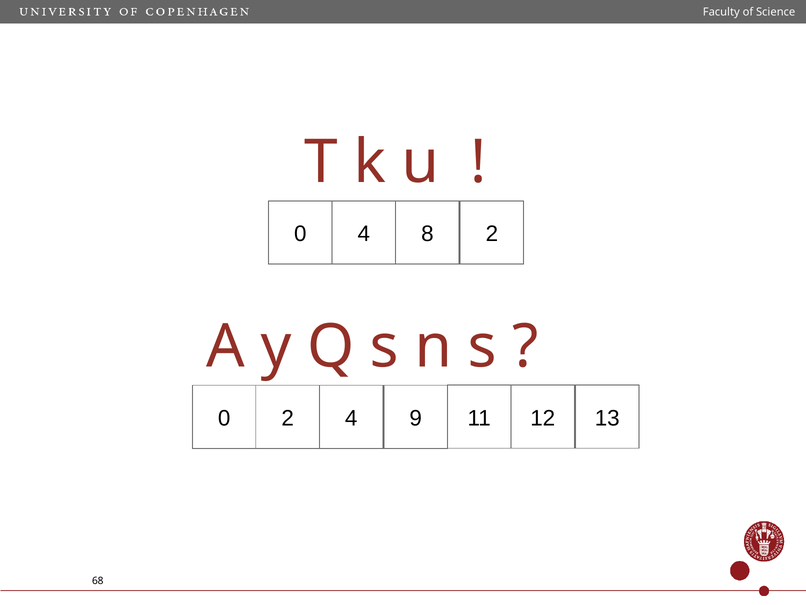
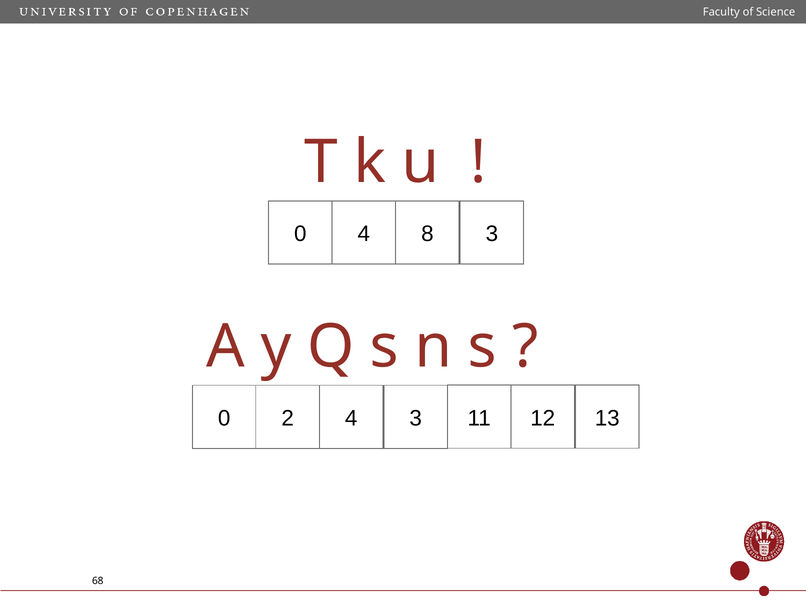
4 2: 2 -> 3 (492, 234)
2 9: 9 -> 3 (416, 418)
